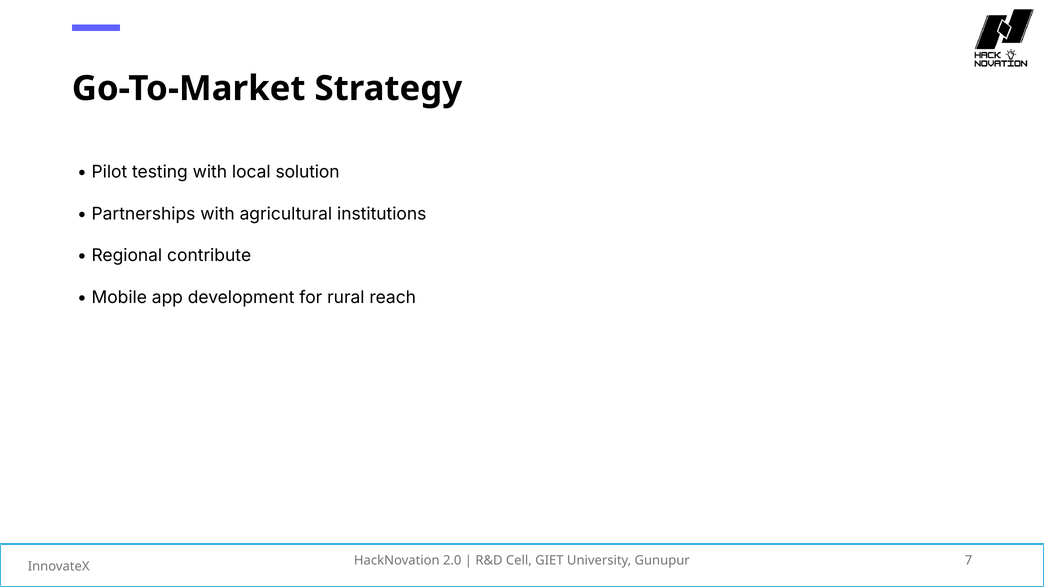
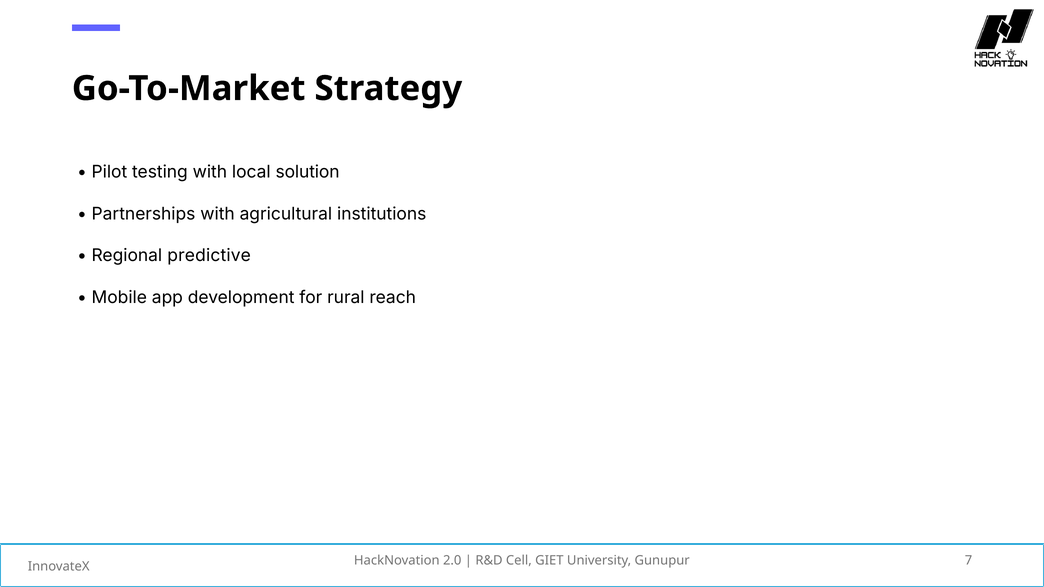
contribute: contribute -> predictive (209, 256)
